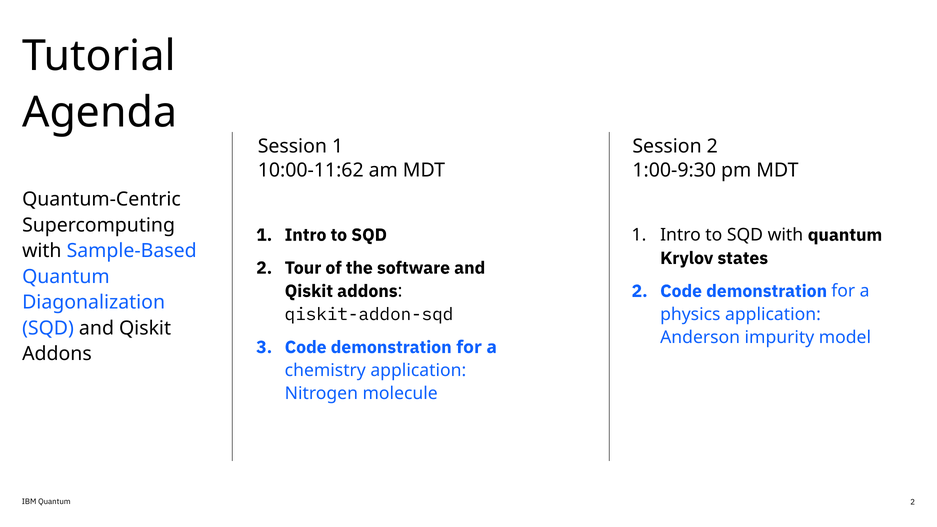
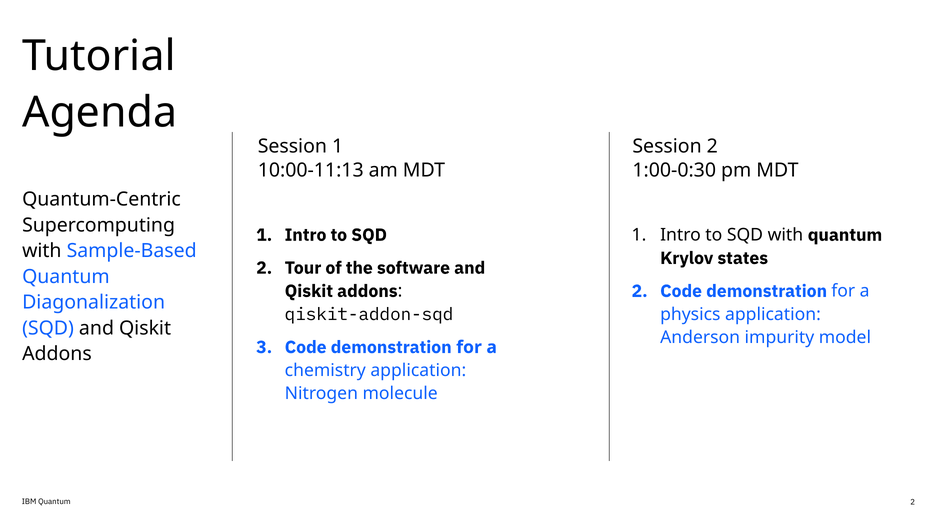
10:00-11:62: 10:00-11:62 -> 10:00-11:13 (311, 171)
1:00-9:30: 1:00-9:30 -> 1:00-0:30 (674, 171)
